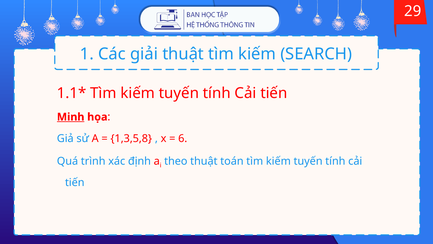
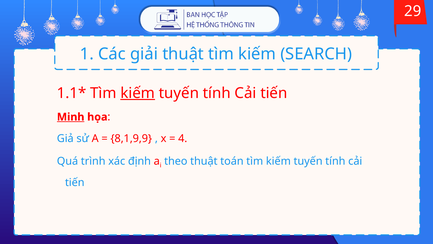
kiếm underline: none -> present (138, 93)
1,3,5,8: 1,3,5,8 -> 8,1,9,9 (131, 138)
6: 6 -> 4 (183, 138)
